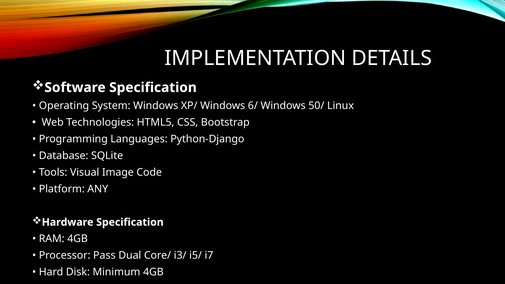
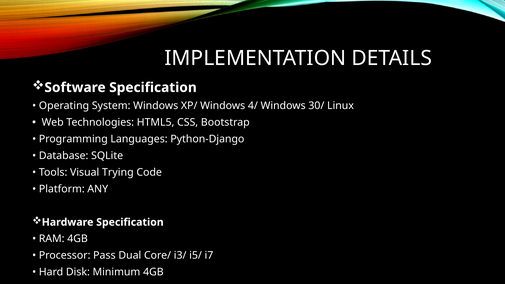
6/: 6/ -> 4/ (253, 106)
50/: 50/ -> 30/ (316, 106)
Image: Image -> Trying (118, 172)
